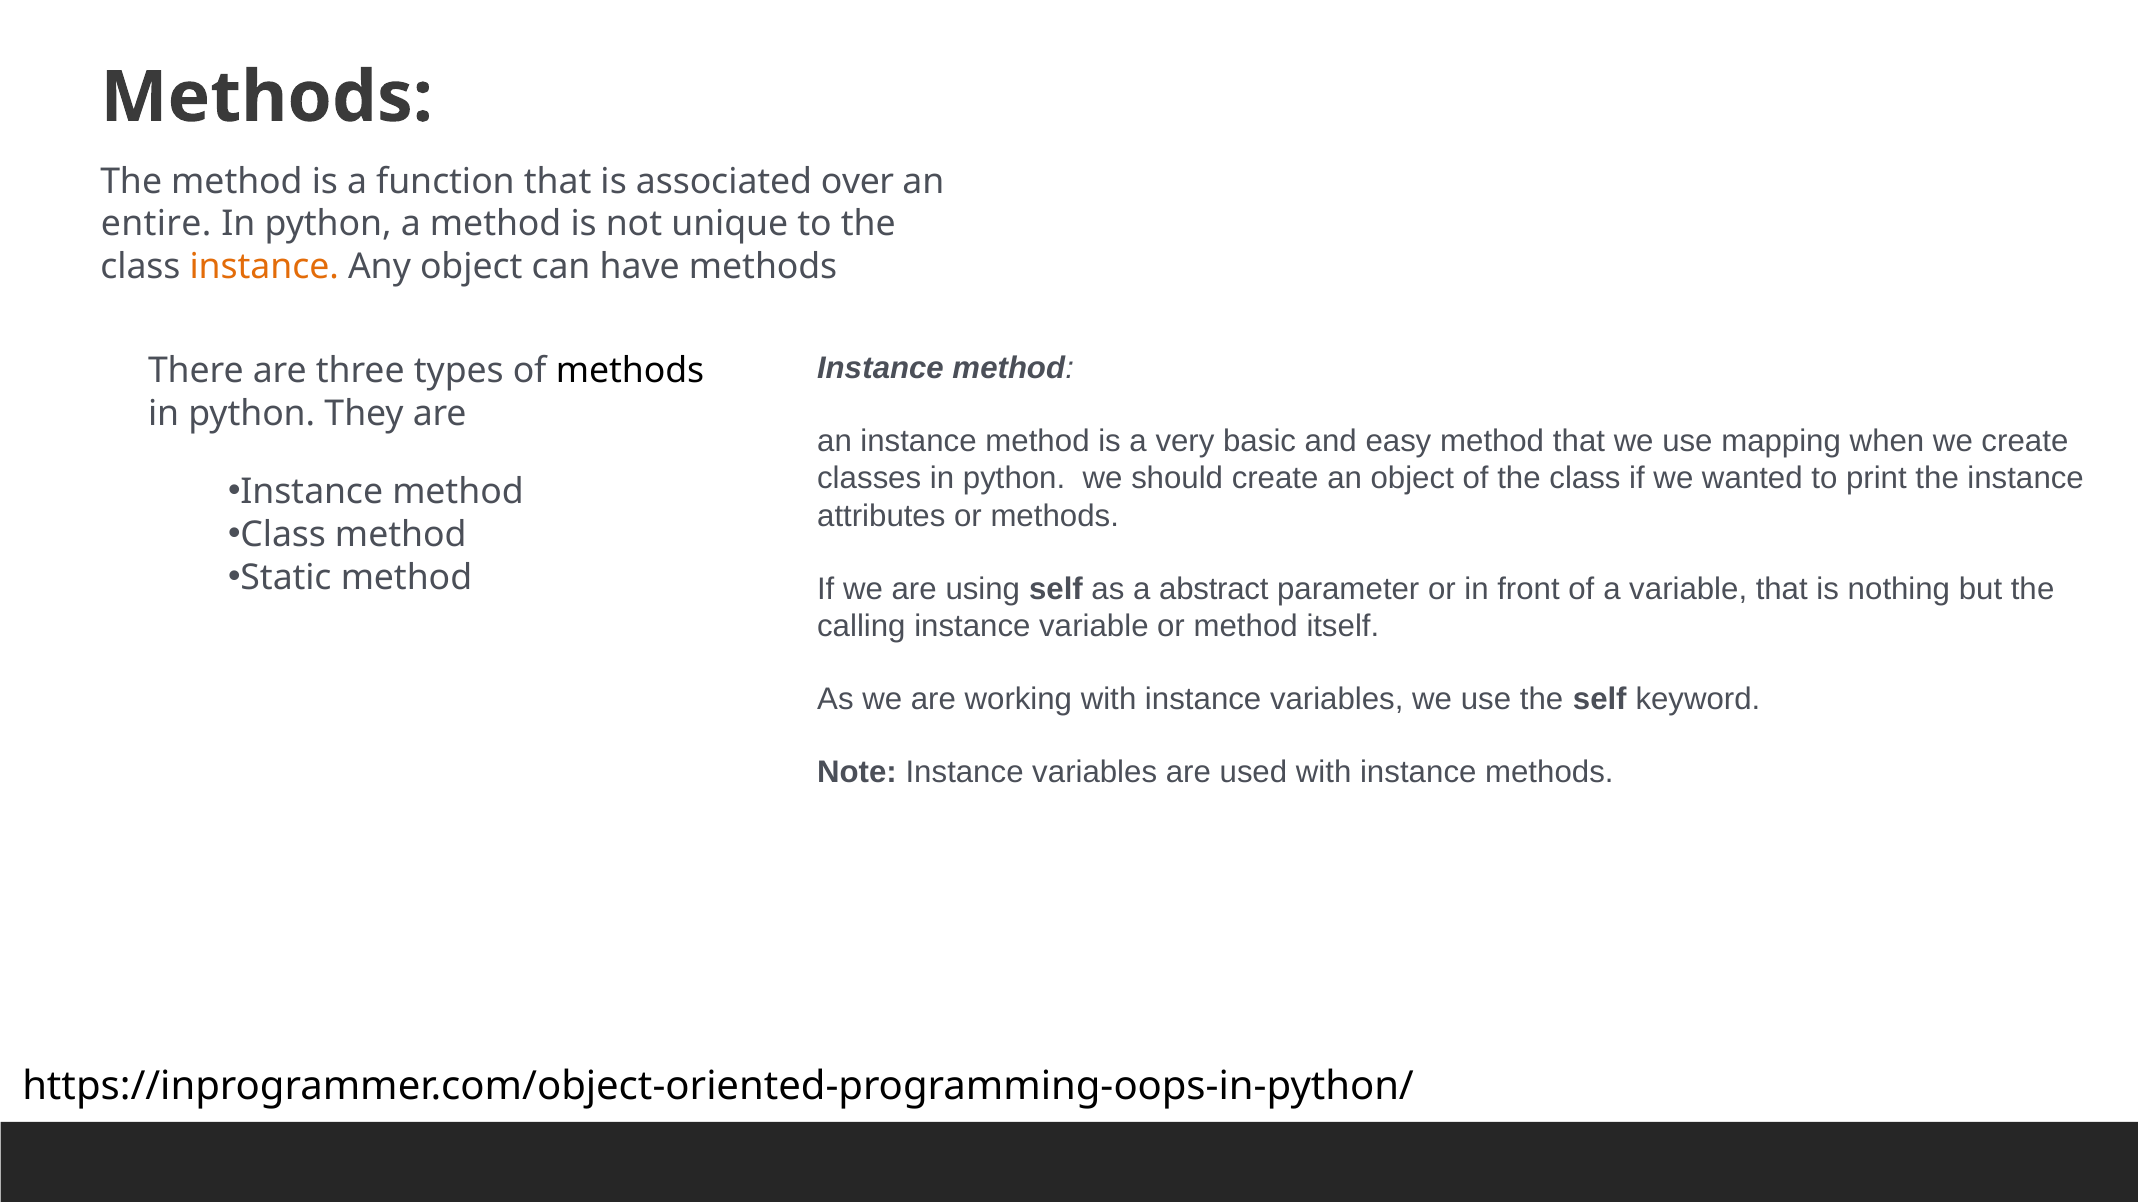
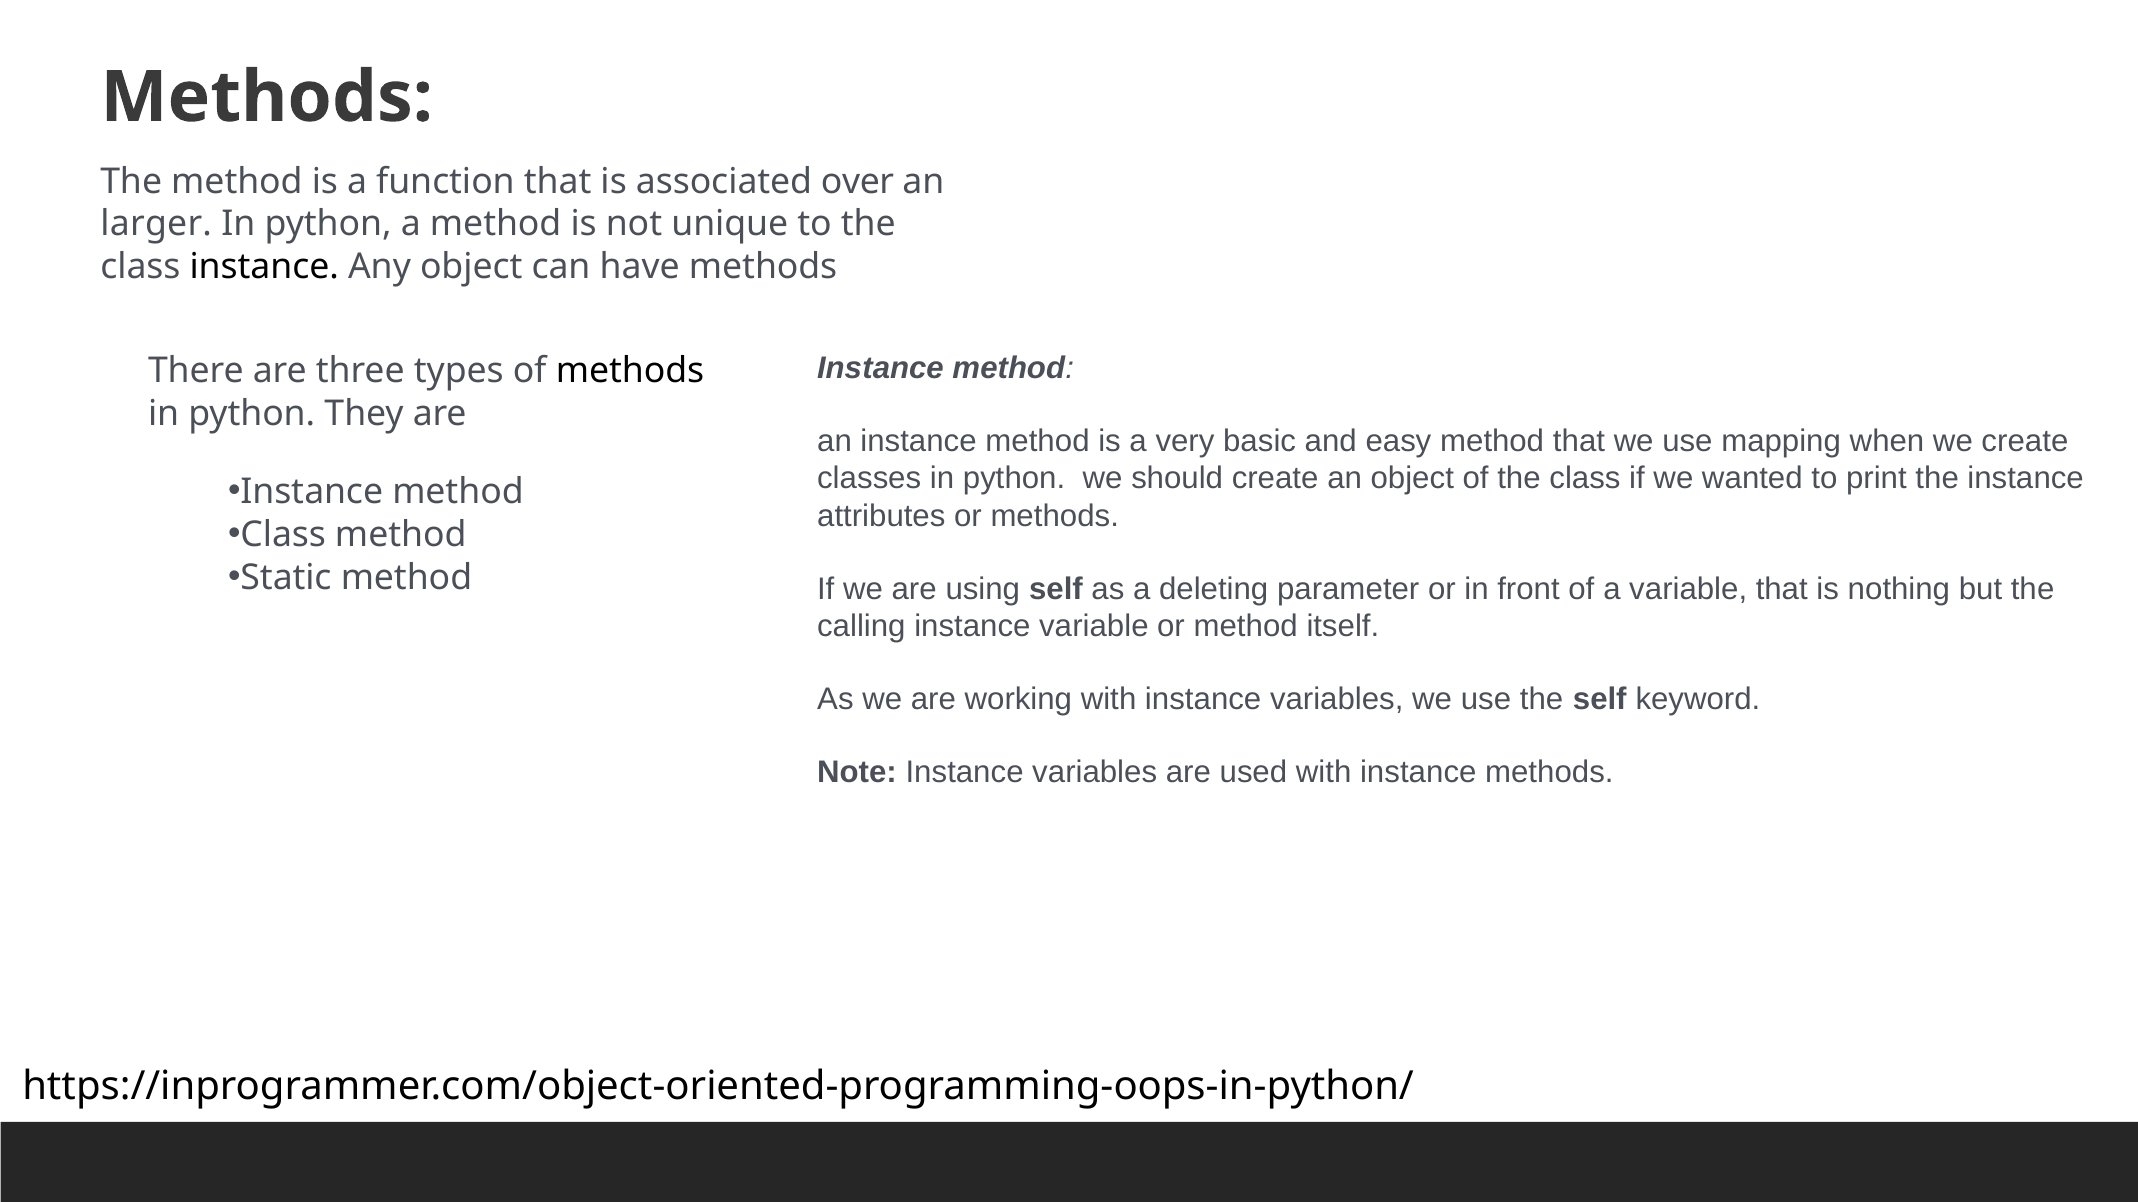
entire: entire -> larger (156, 224)
instance colour: orange -> black (264, 267)
abstract: abstract -> deleting (1214, 589)
